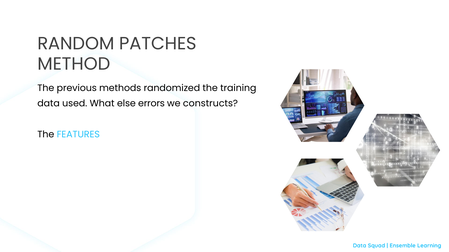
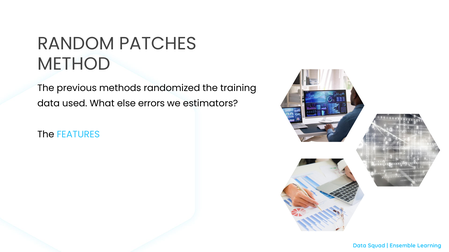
constructs: constructs -> estimators (210, 104)
